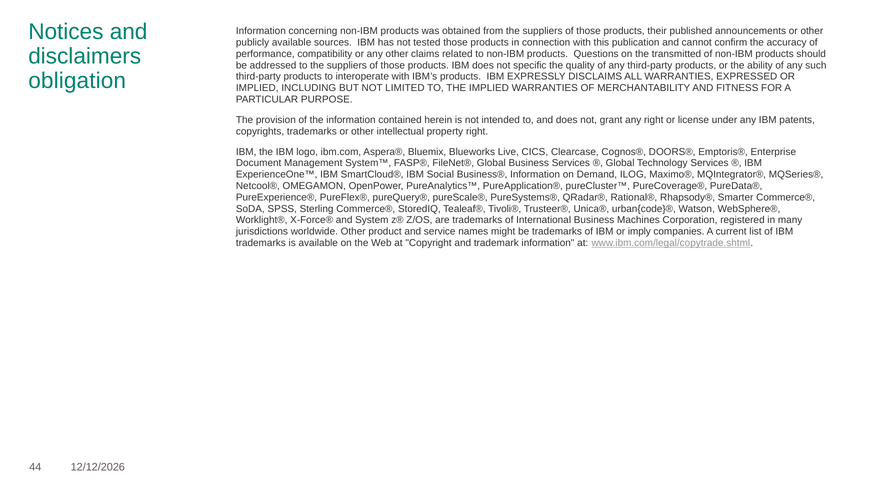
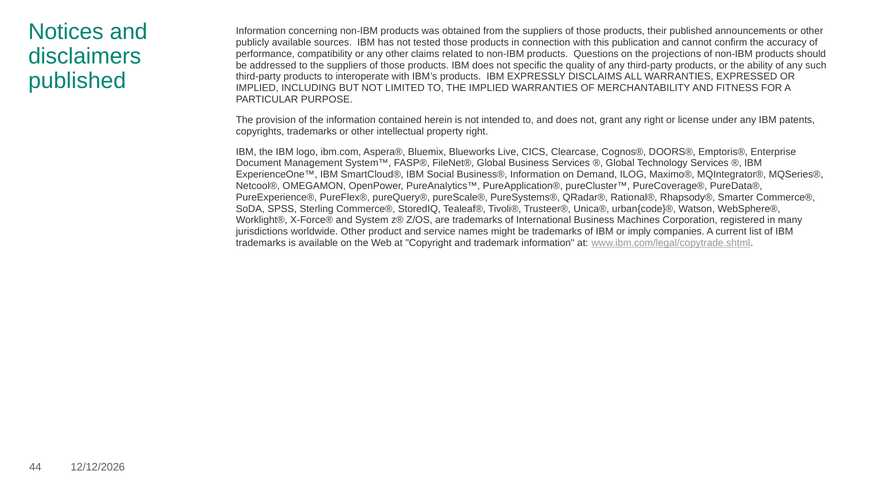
transmitted: transmitted -> projections (676, 54)
obligation: obligation -> published (77, 81)
